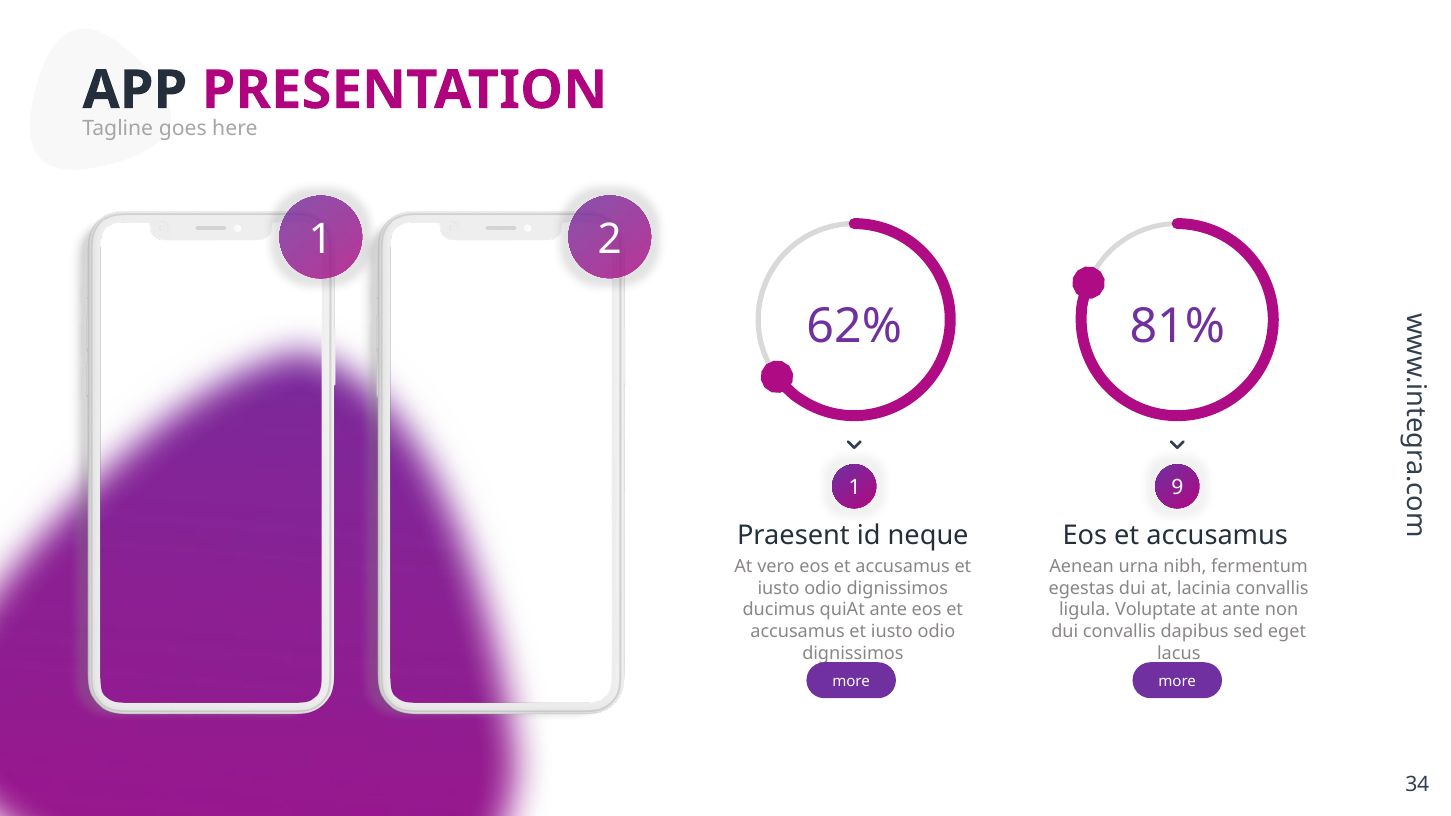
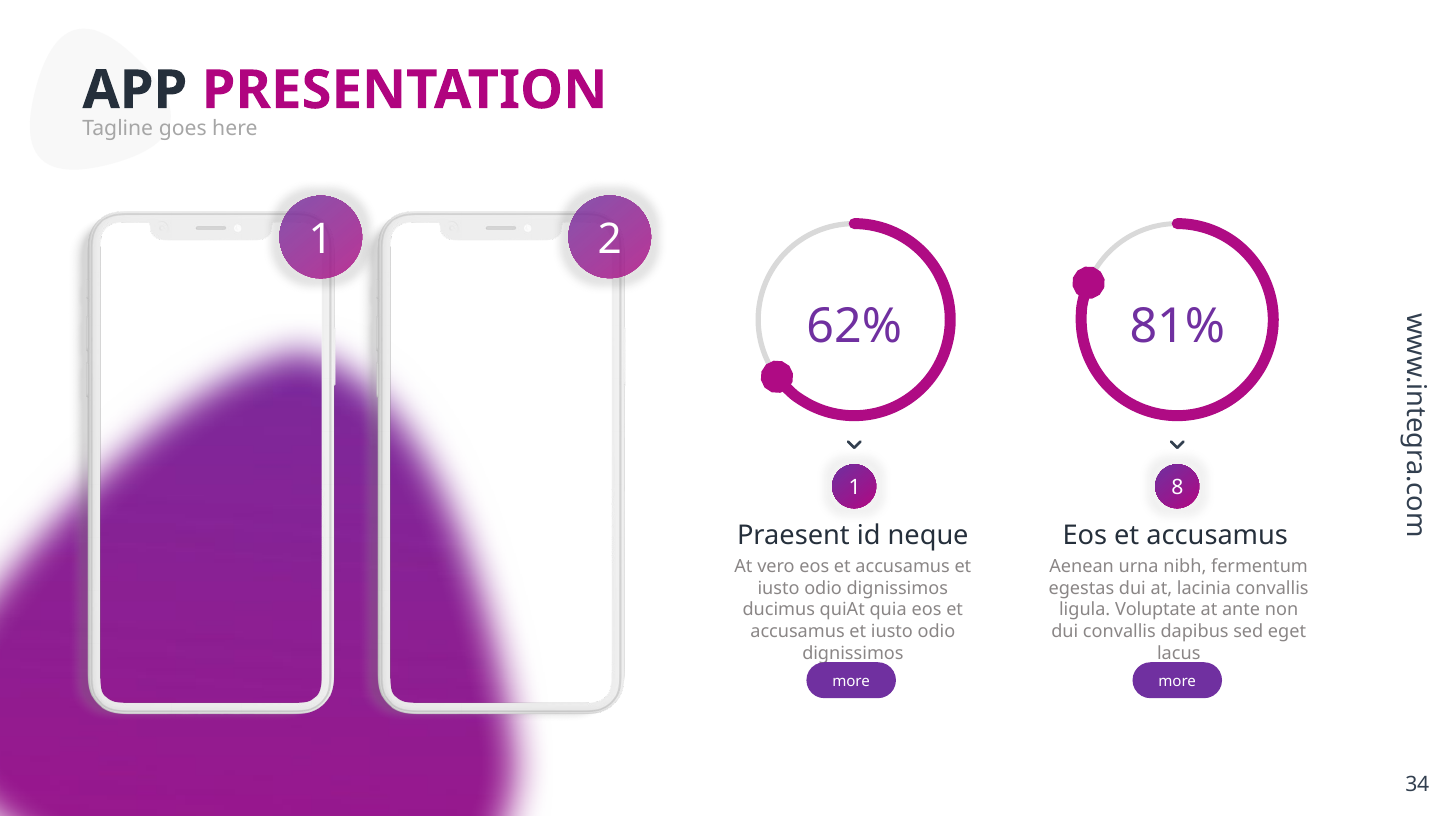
9: 9 -> 8 (1177, 487)
quiAt ante: ante -> quia (888, 610)
